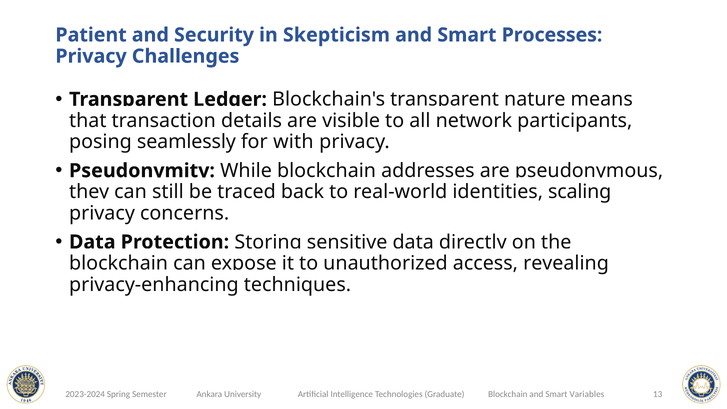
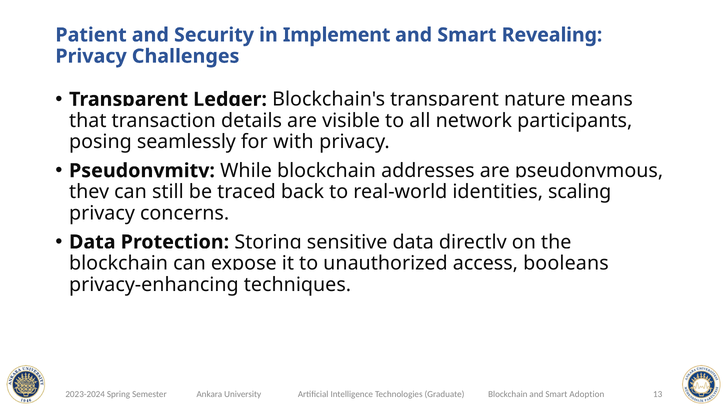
Skepticism: Skepticism -> Implement (337, 35)
Processes: Processes -> Revealing (552, 35)
revealing: revealing -> booleans (566, 263)
Variables: Variables -> Adoption (587, 394)
